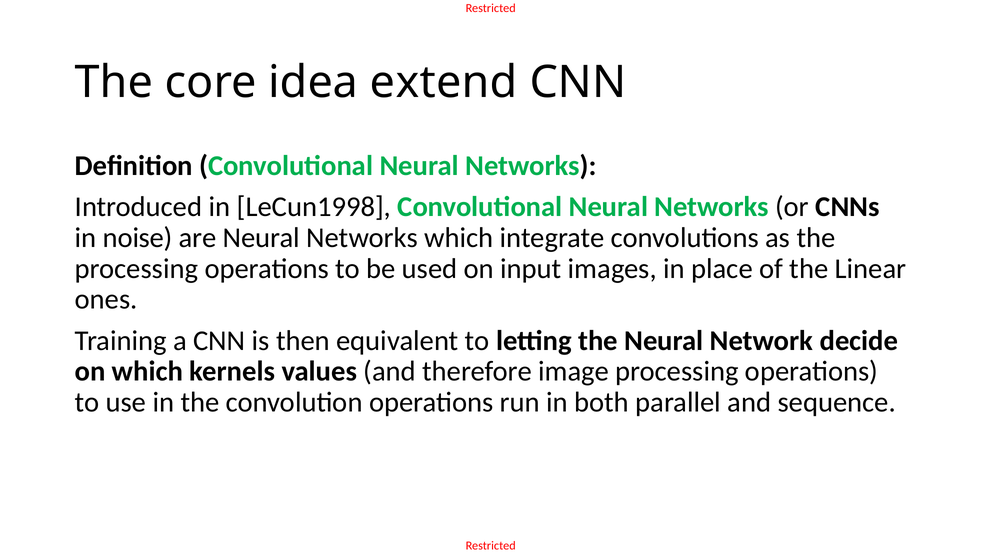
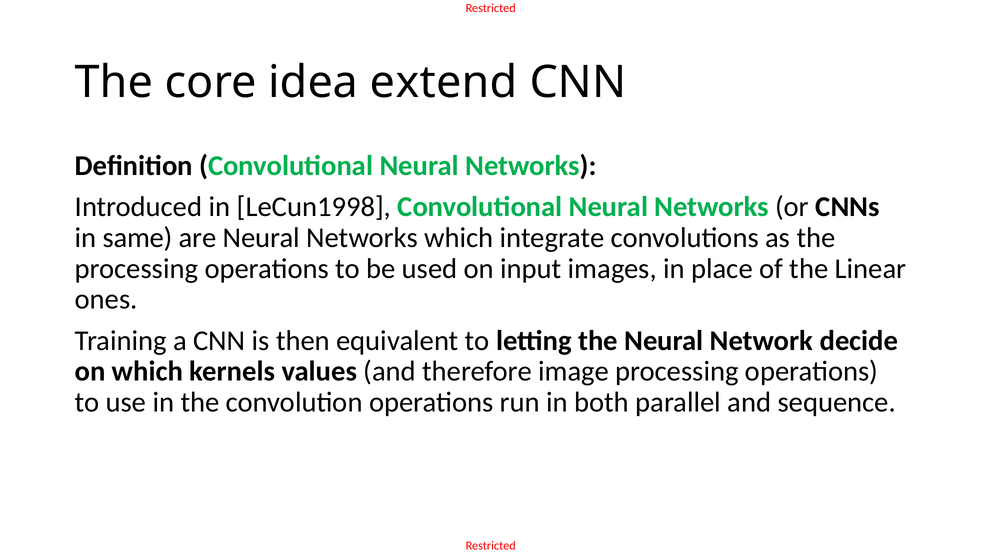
noise: noise -> same (138, 238)
